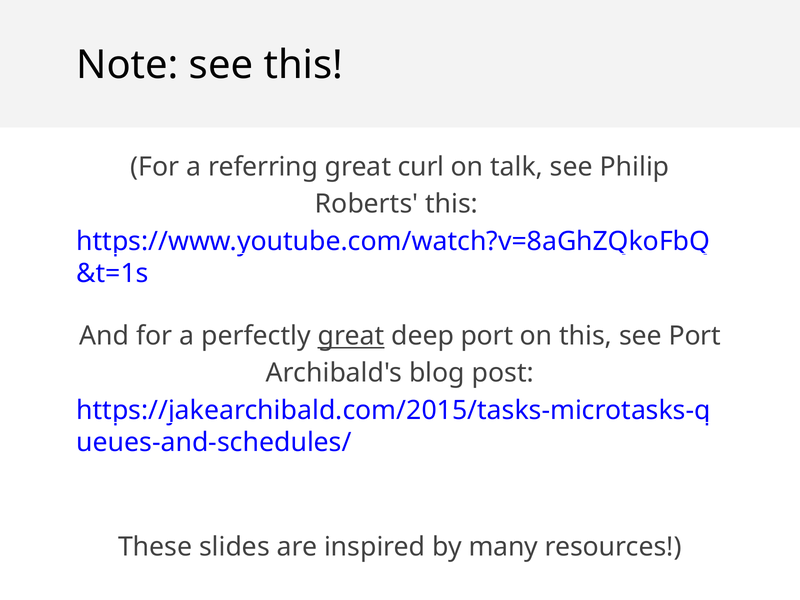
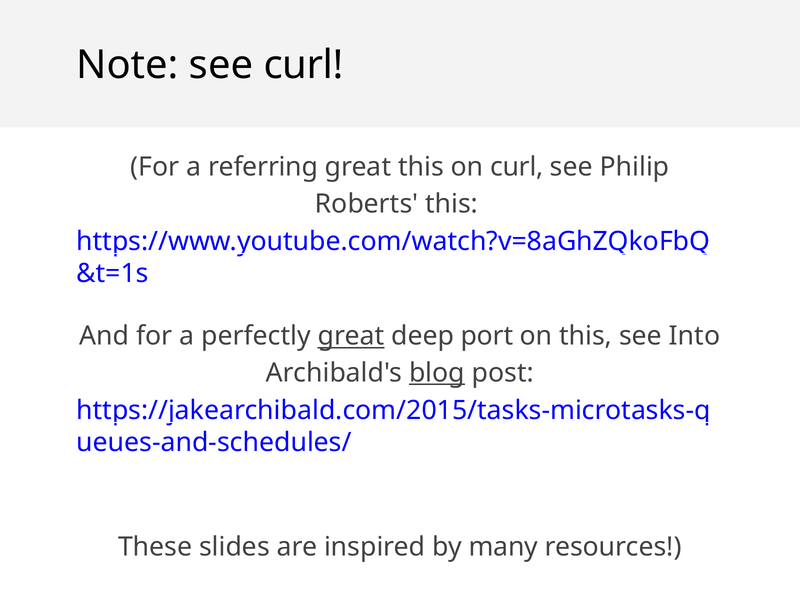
see this: this -> curl (303, 65)
great curl: curl -> this (421, 167)
on talk: talk -> curl (517, 167)
see Port: Port -> Into (695, 336)
blog underline: none -> present (437, 373)
